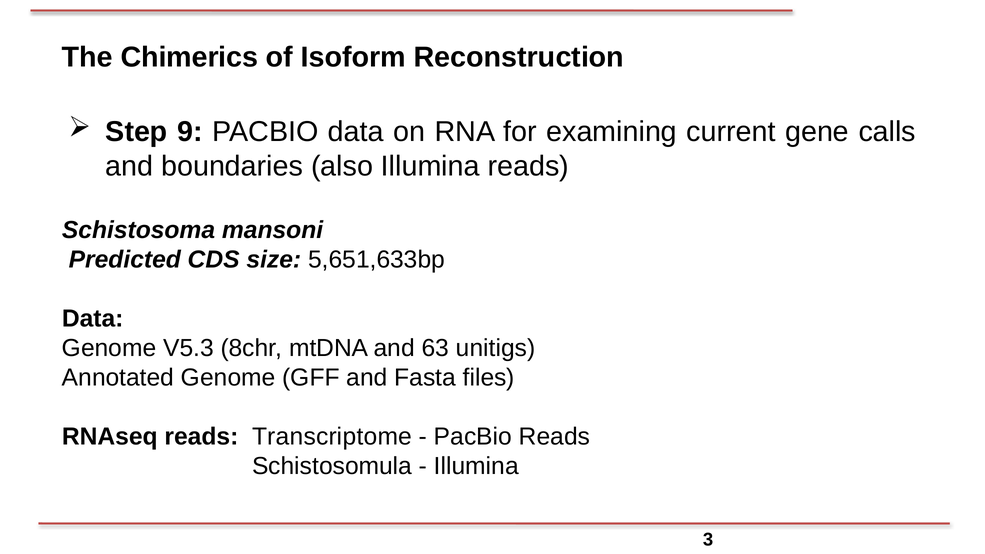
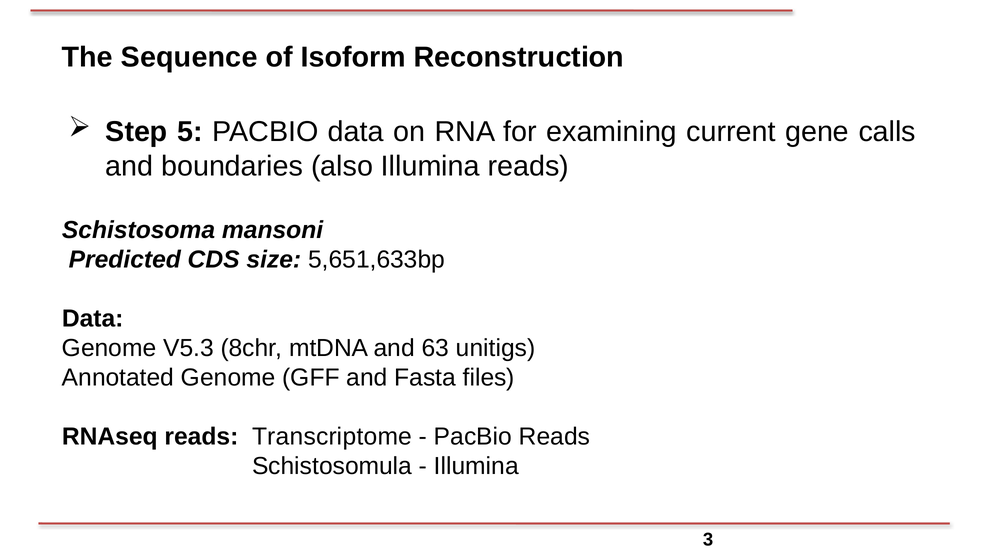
Chimerics: Chimerics -> Sequence (189, 57)
9: 9 -> 5 (190, 132)
